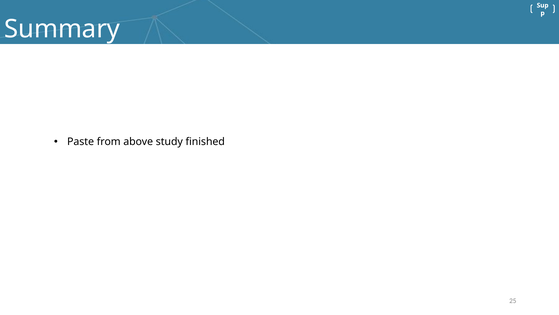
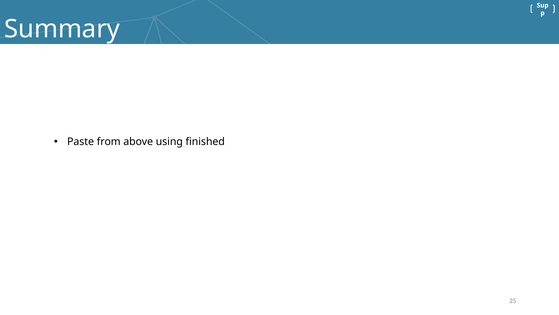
study: study -> using (169, 142)
